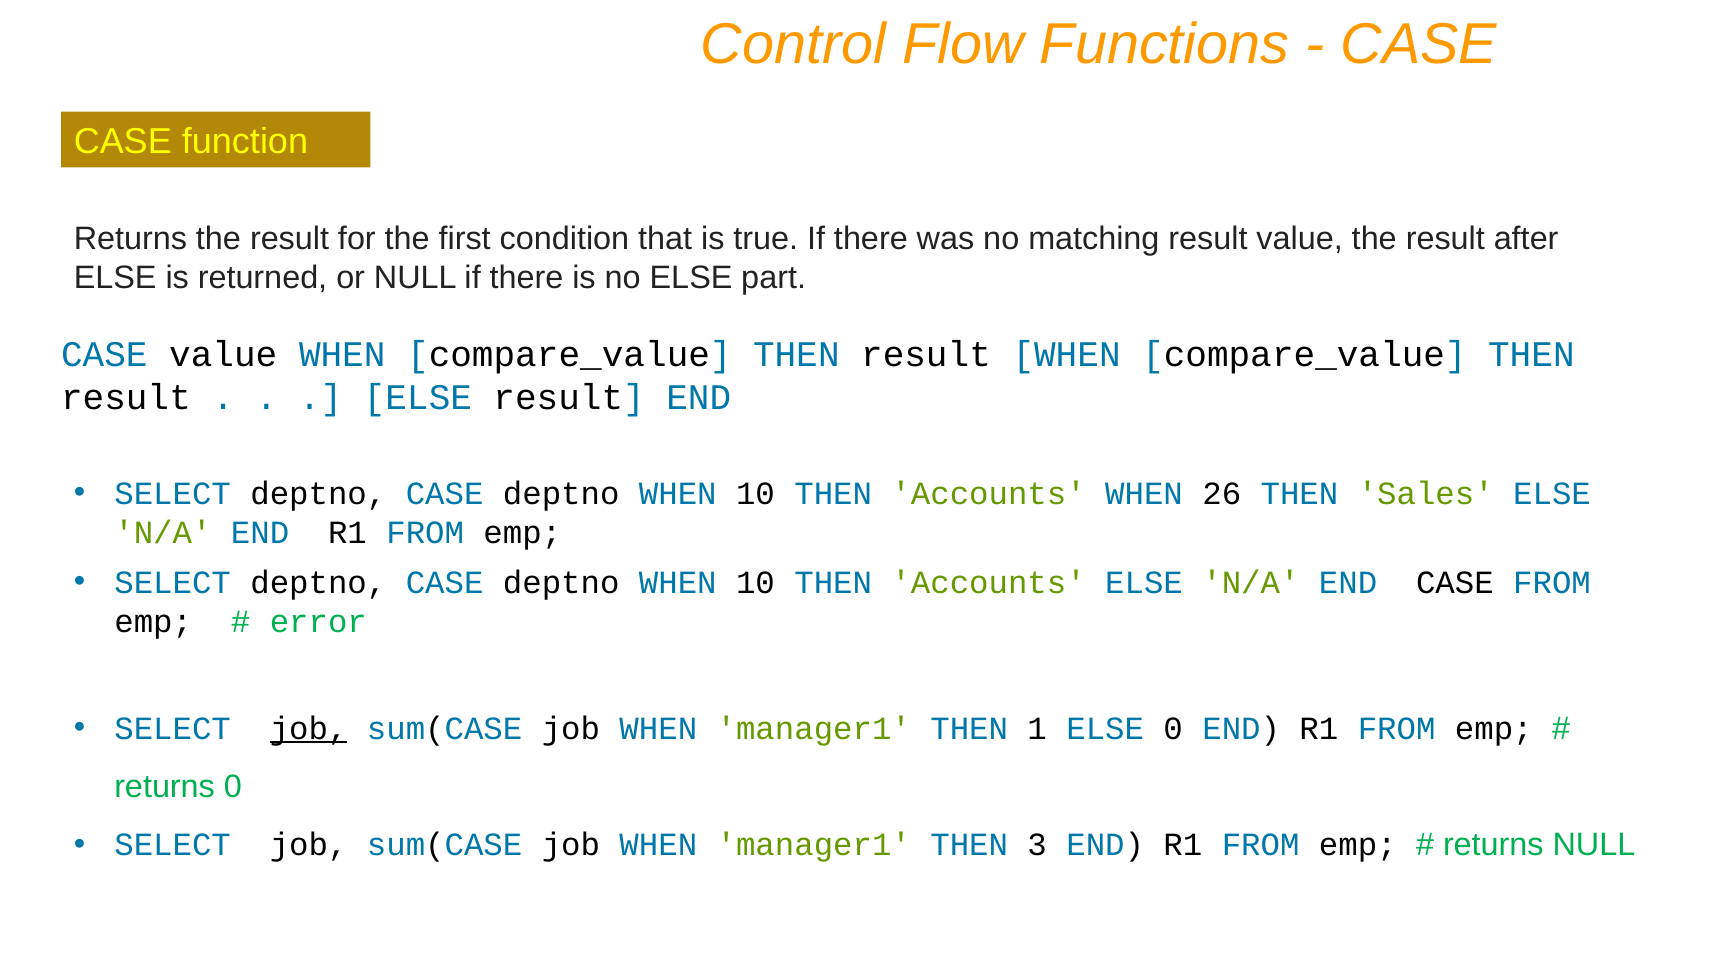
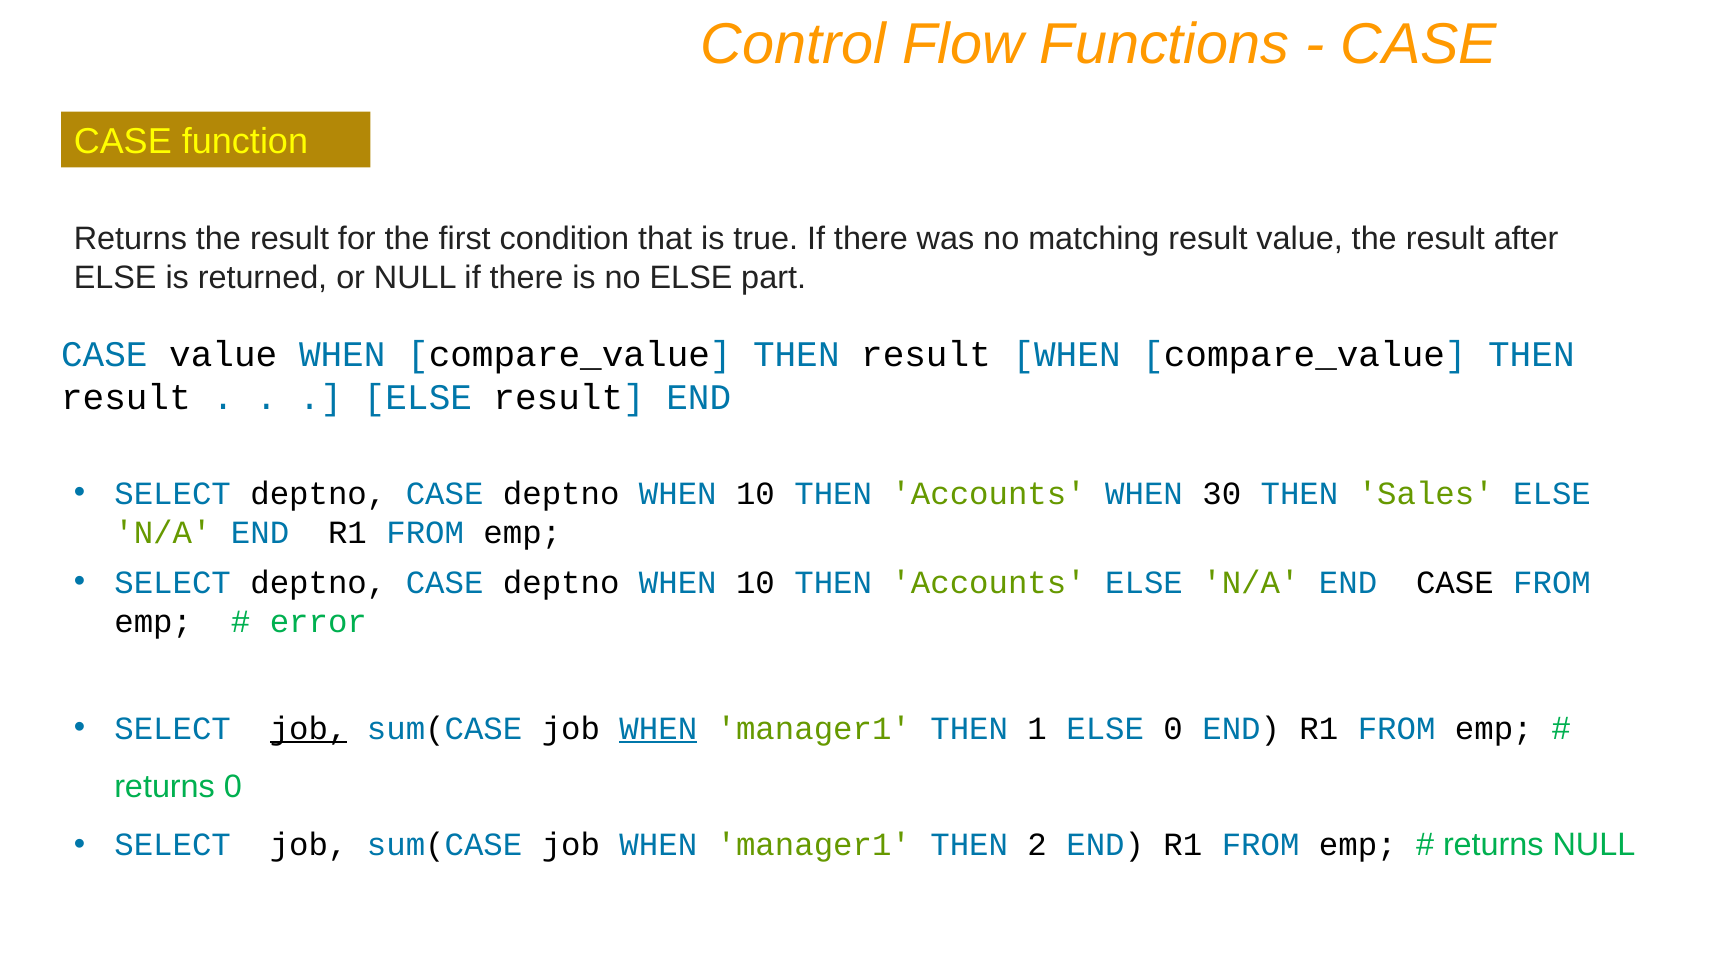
26: 26 -> 30 (1222, 493)
WHEN underline: none -> present (658, 728)
3: 3 -> 2 (1037, 845)
